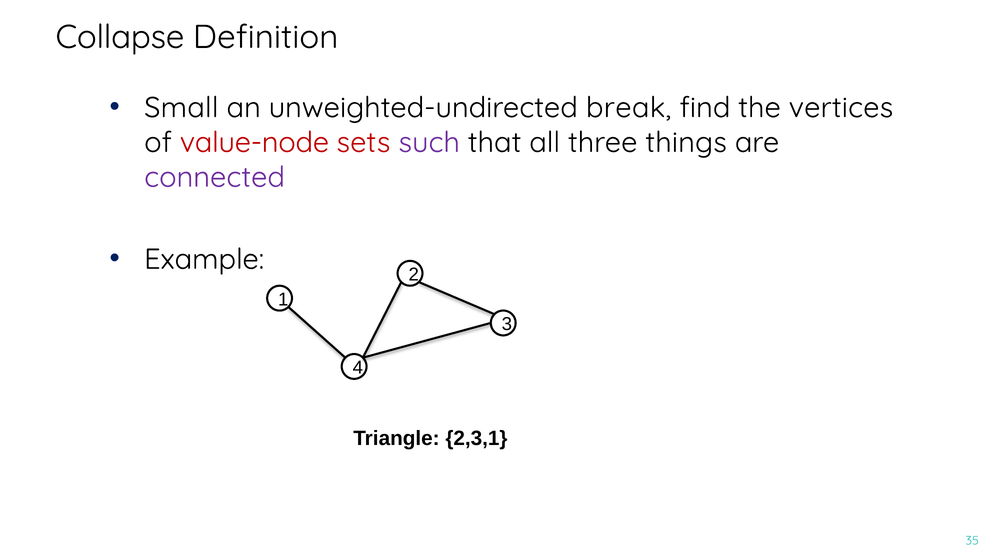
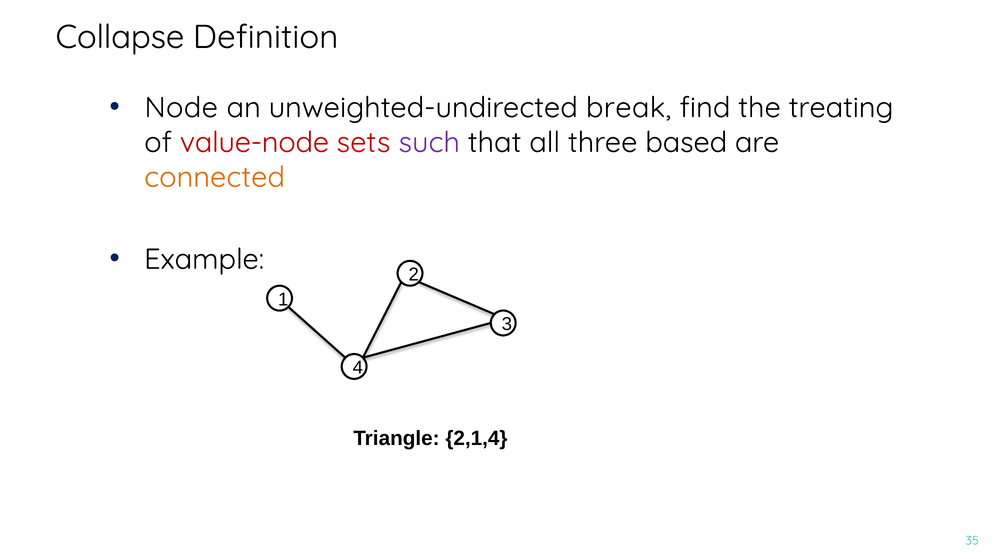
Small: Small -> Node (181, 108)
vertices: vertices -> treating (841, 108)
things: things -> based (686, 142)
connected colour: purple -> orange (215, 177)
2,3,1: 2,3,1 -> 2,1,4 (476, 438)
